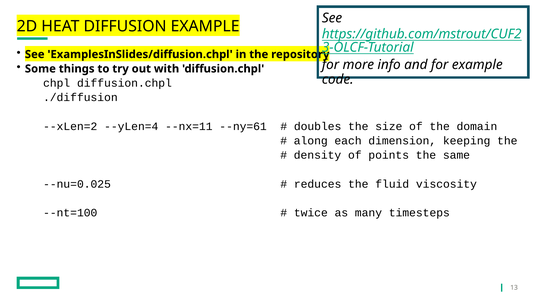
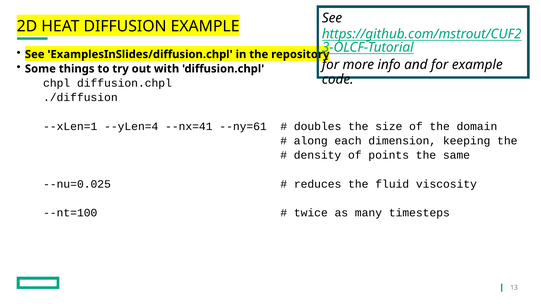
--xLen=2: --xLen=2 -> --xLen=1 (70, 127)
--nx=11: --nx=11 -> --nx=41 (189, 127)
